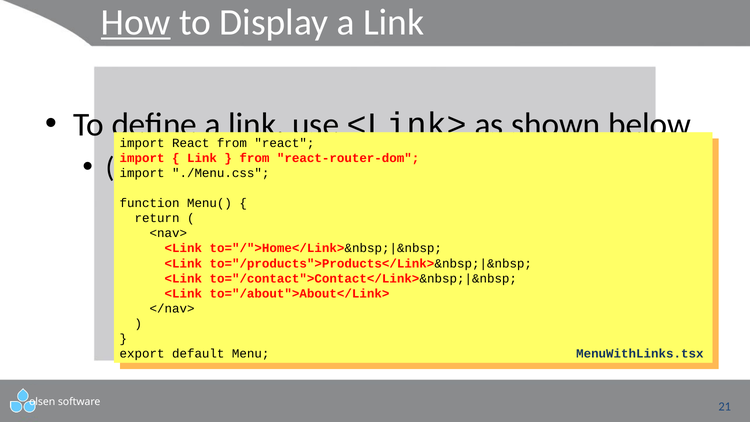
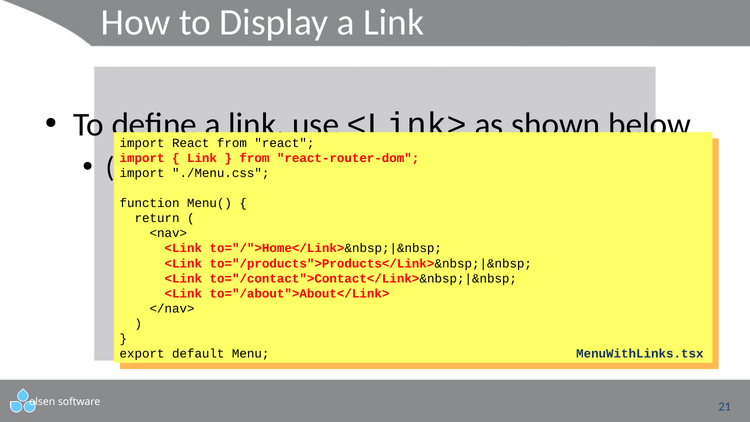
How underline: present -> none (136, 22)
